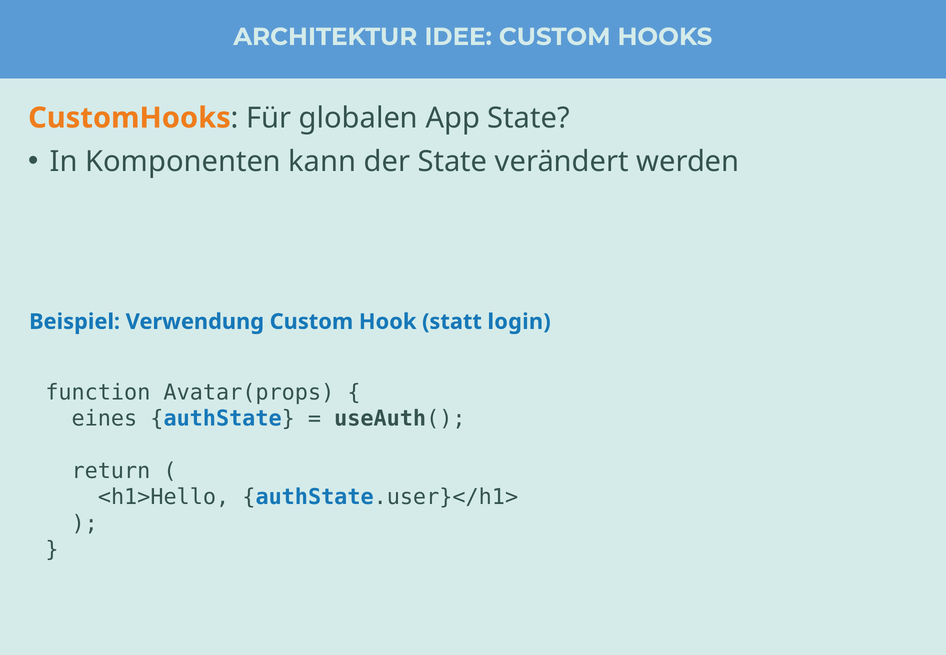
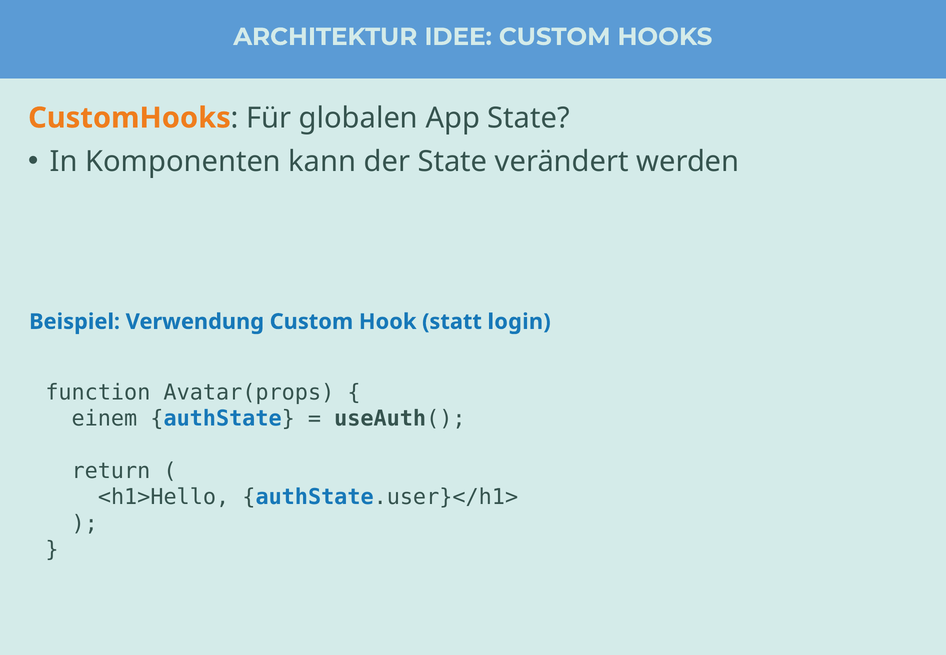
eines: eines -> einem (104, 419)
